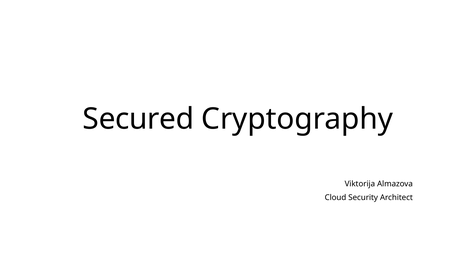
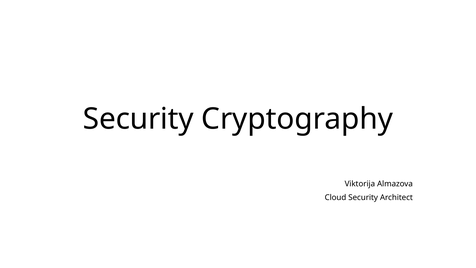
Secured: Secured -> Security (138, 119)
